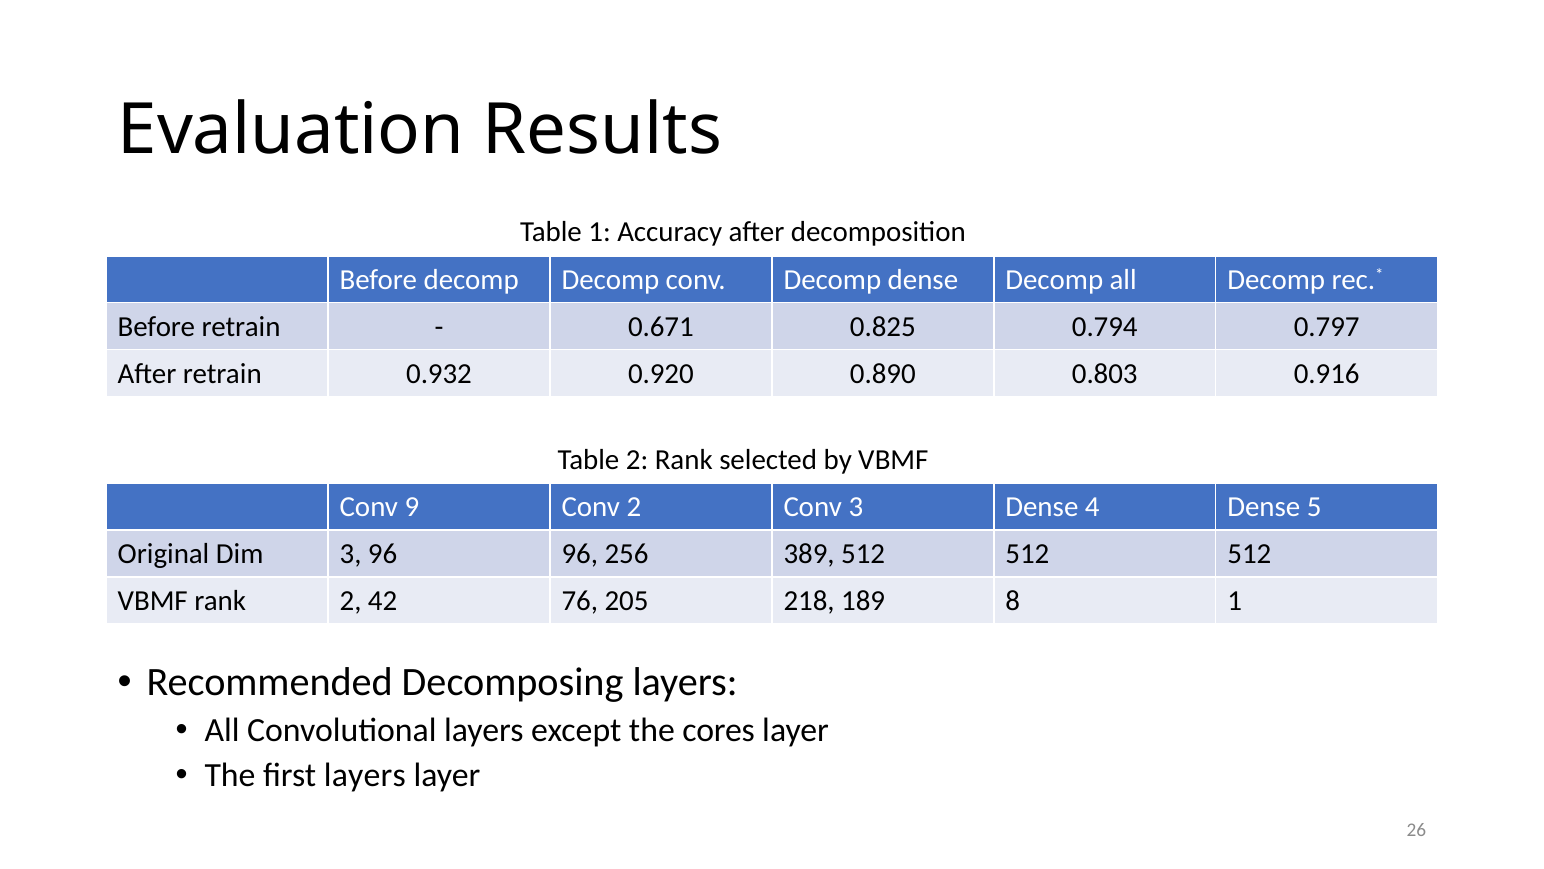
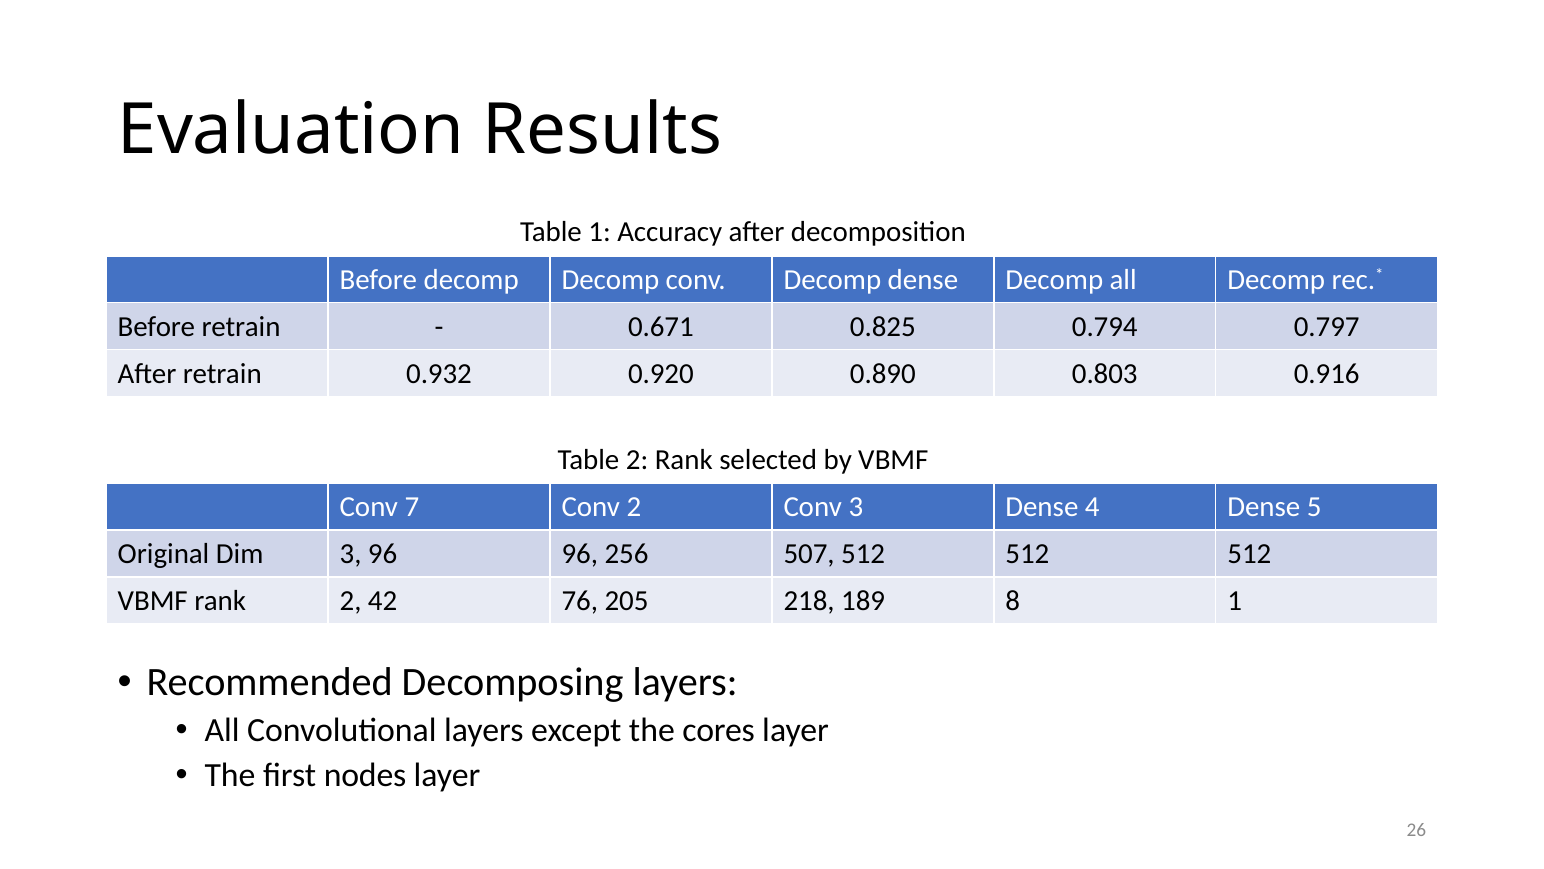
9: 9 -> 7 (412, 507)
389: 389 -> 507 (809, 554)
first layers: layers -> nodes (365, 775)
